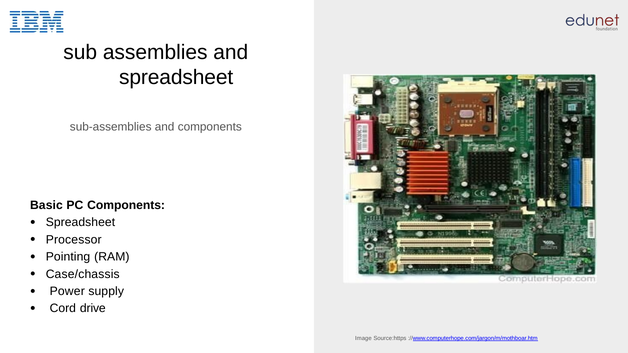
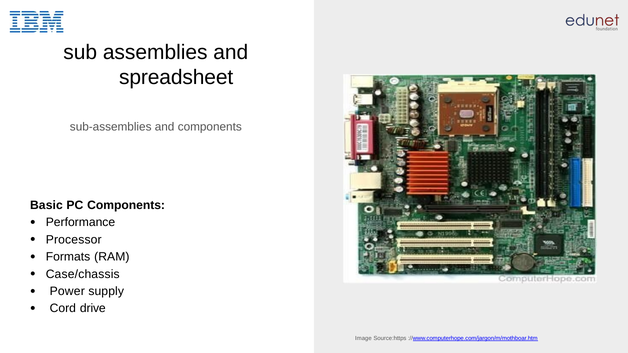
Spreadsheet: Spreadsheet -> Performance (80, 223)
Pointing: Pointing -> Formats (68, 257)
